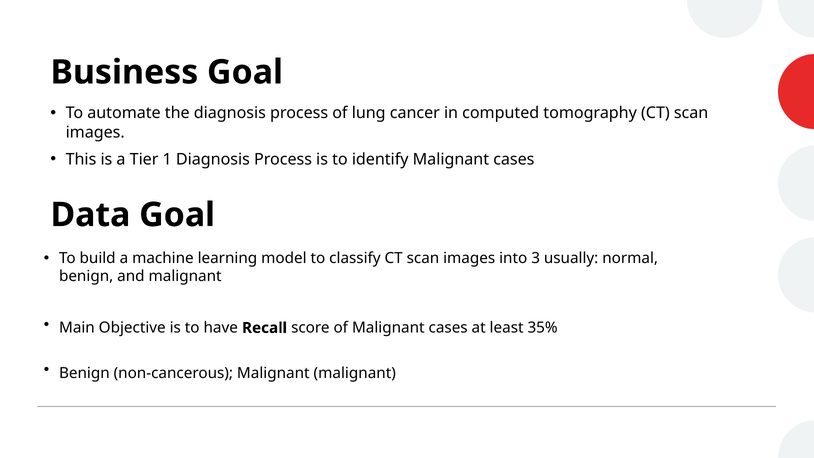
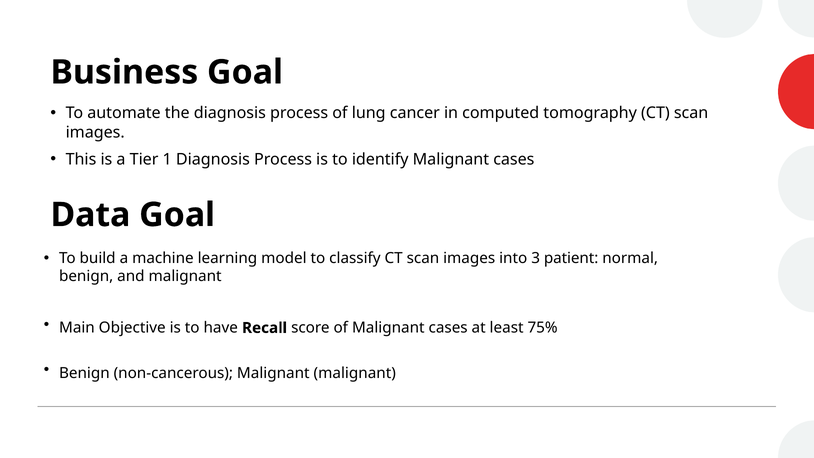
usually: usually -> patient (571, 258)
35%: 35% -> 75% (543, 328)
